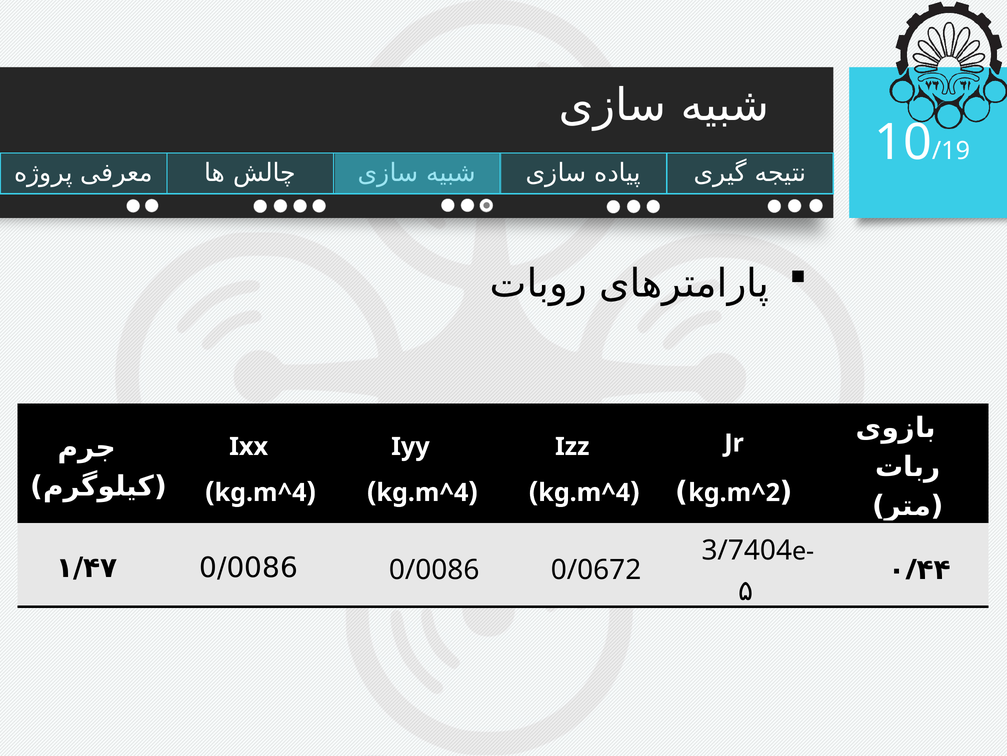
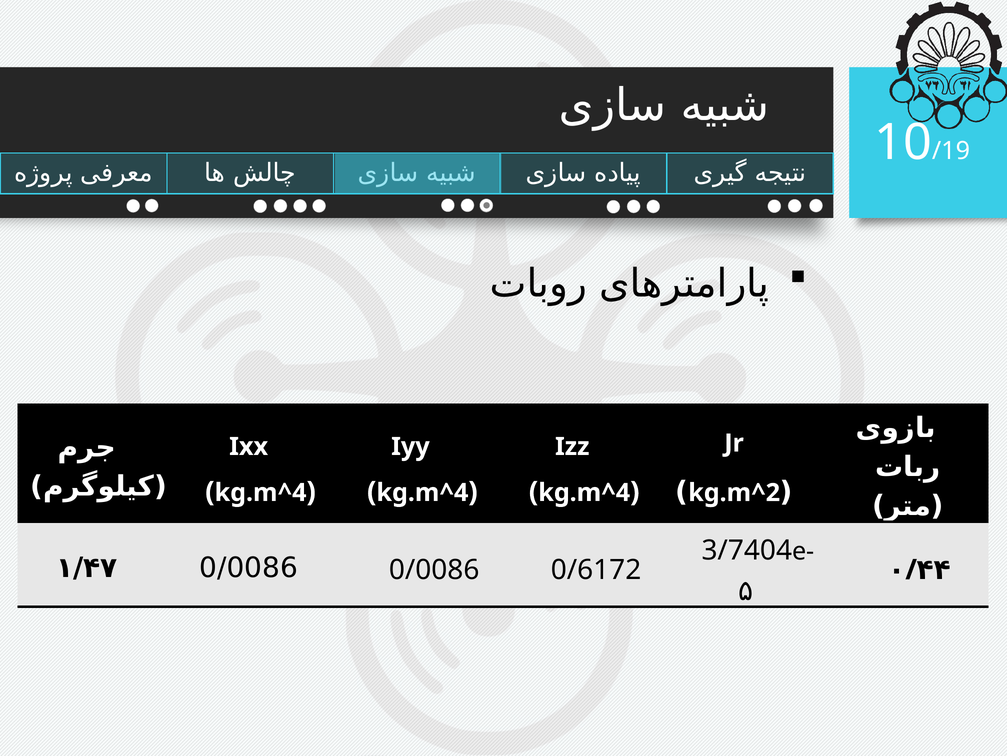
0/0672: 0/0672 -> 0/6172 (596, 569)
